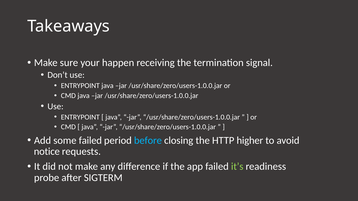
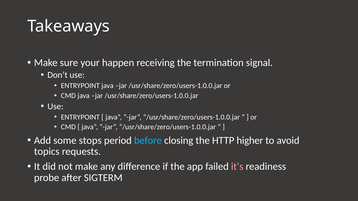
some failed: failed -> stops (90, 141)
notice: notice -> topics (47, 152)
it’s colour: light green -> pink (237, 167)
